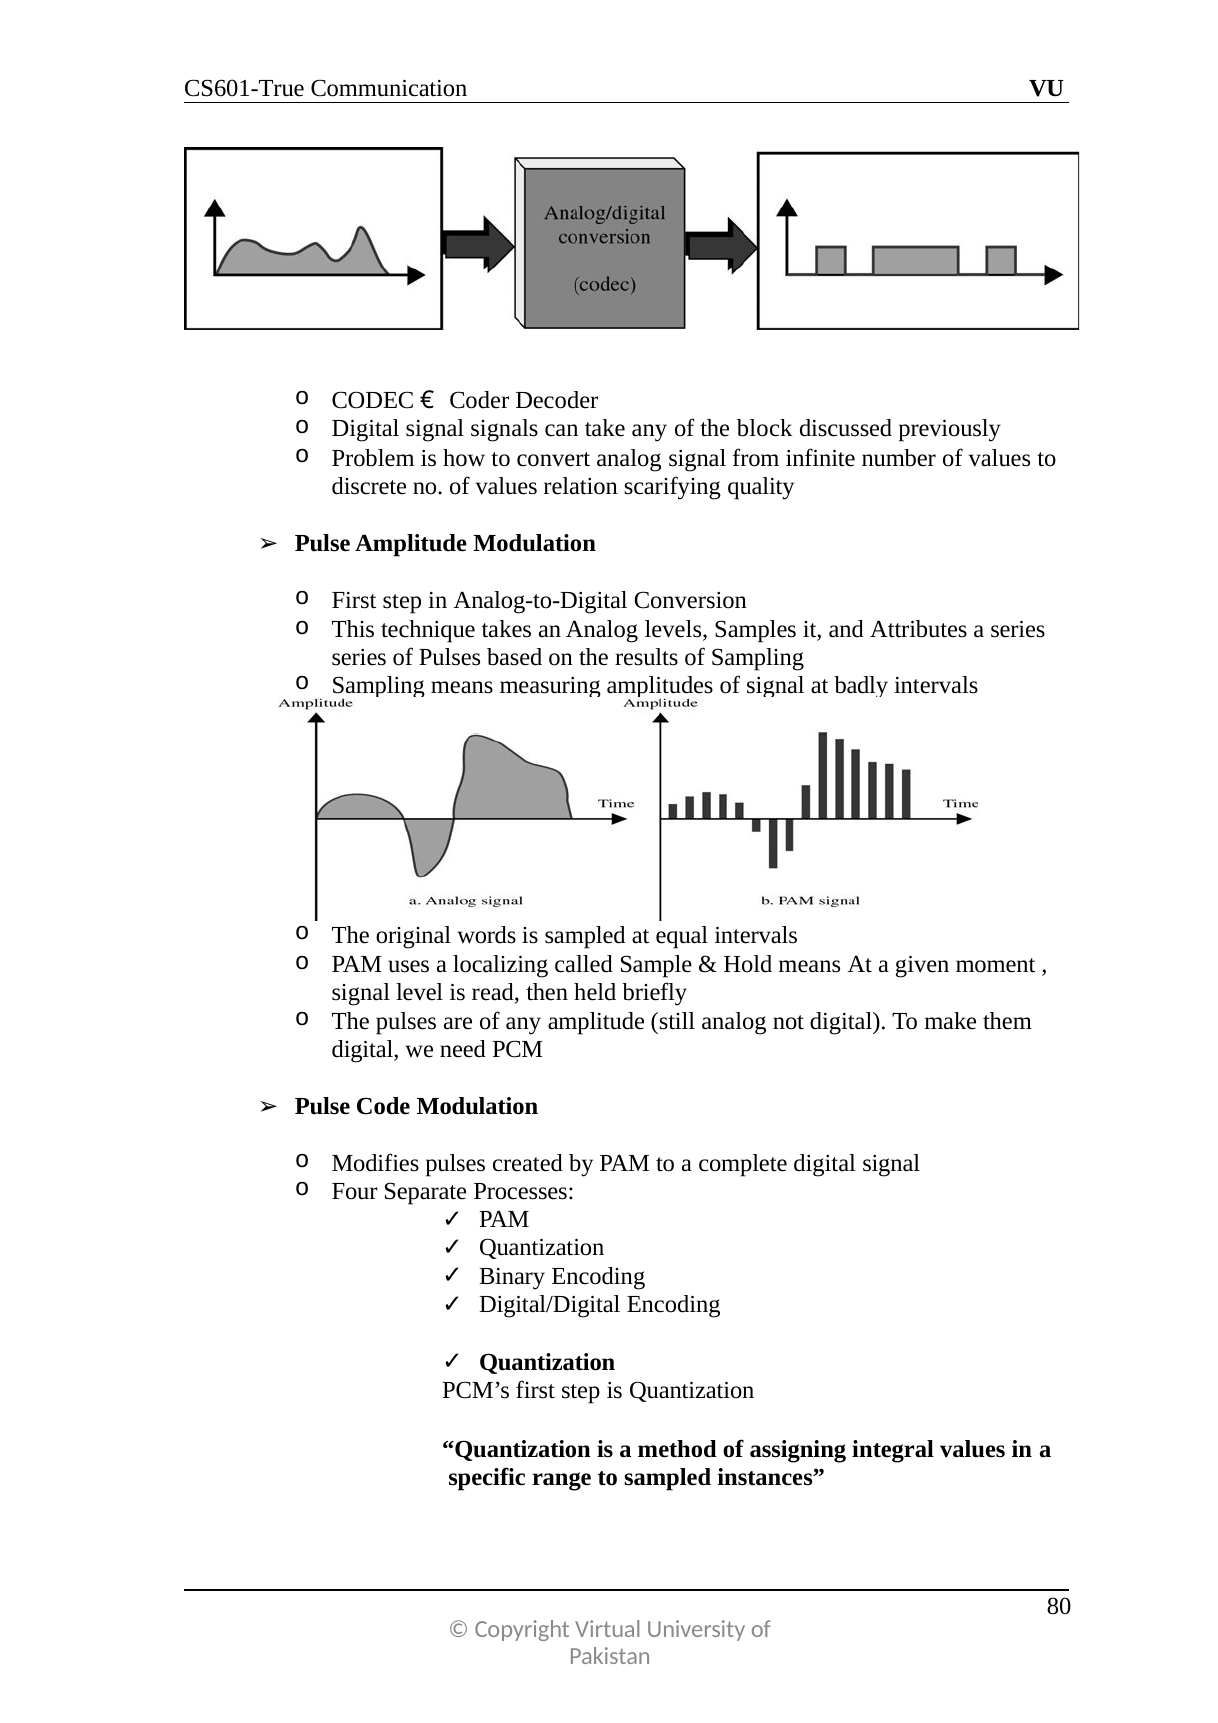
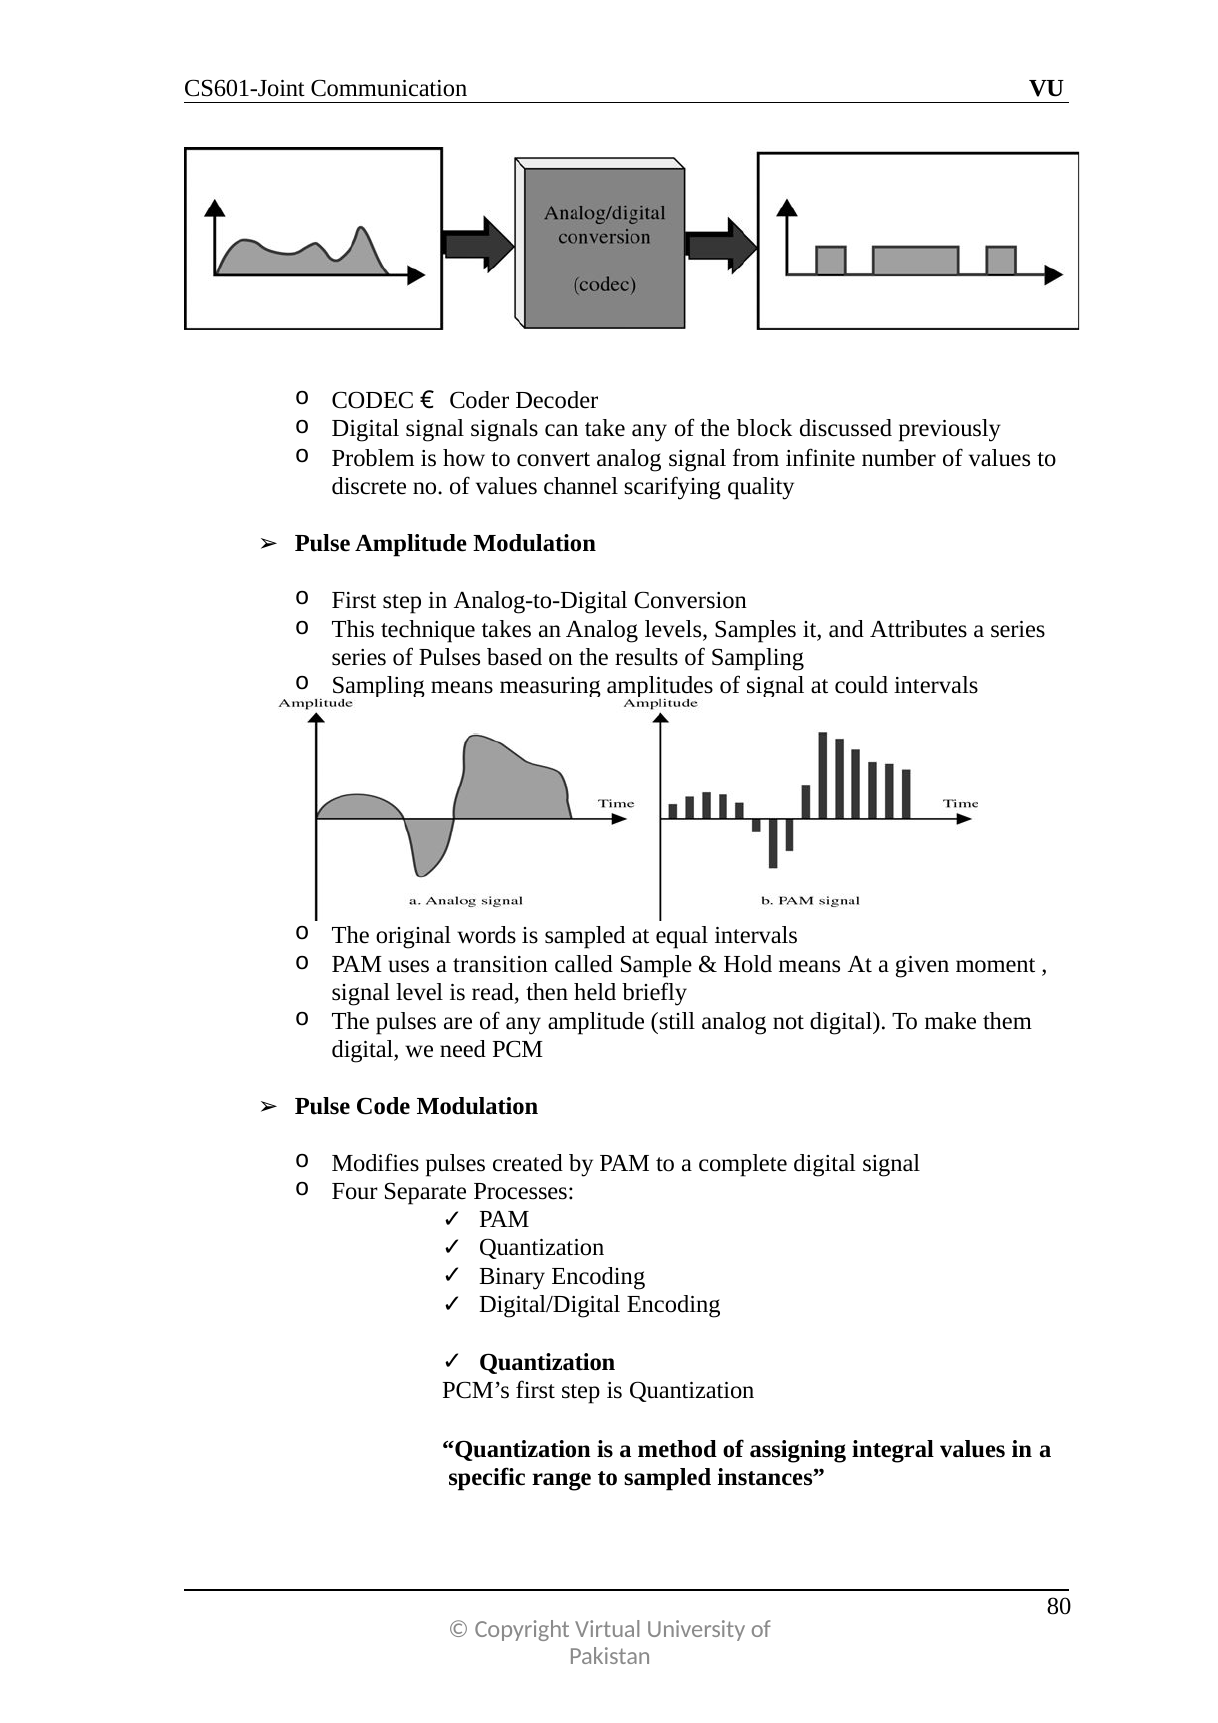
CS601-True: CS601-True -> CS601-Joint (244, 88)
relation: relation -> channel (581, 487)
badly: badly -> could (861, 685)
localizing: localizing -> transition (500, 965)
